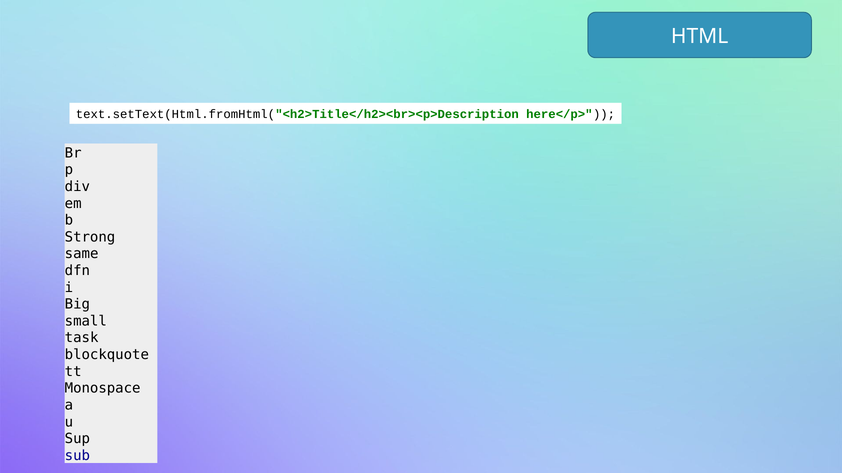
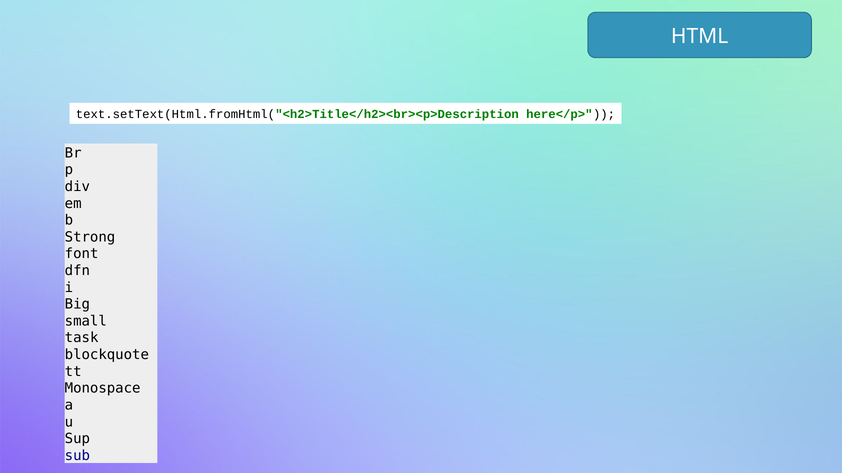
same: same -> font (82, 254)
